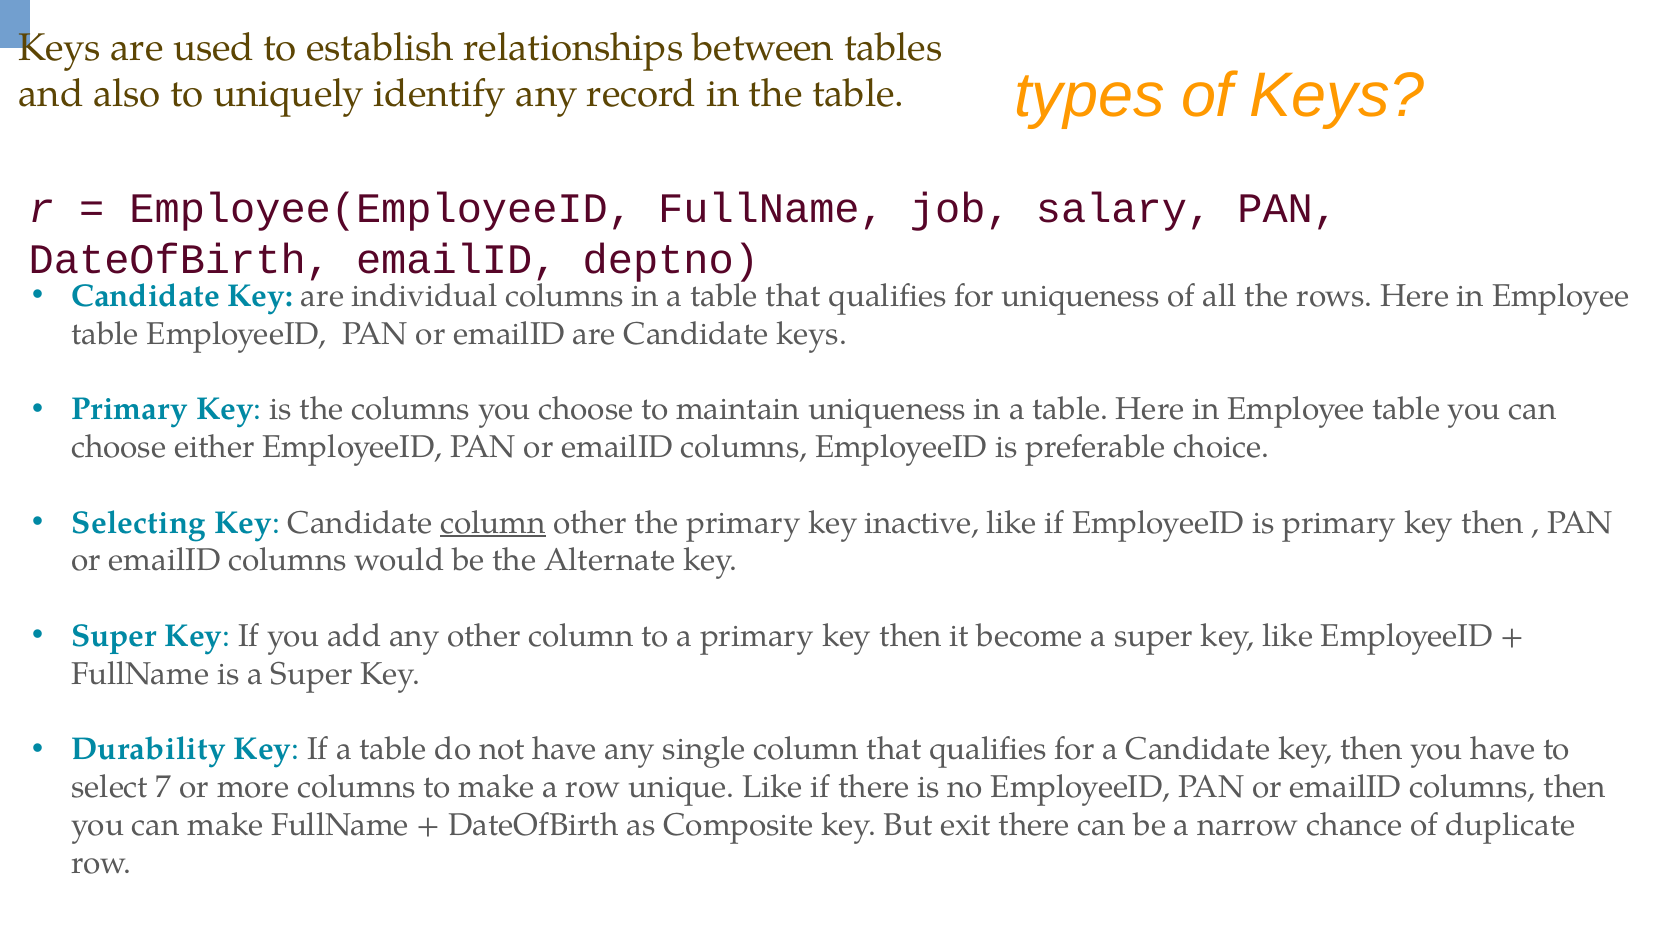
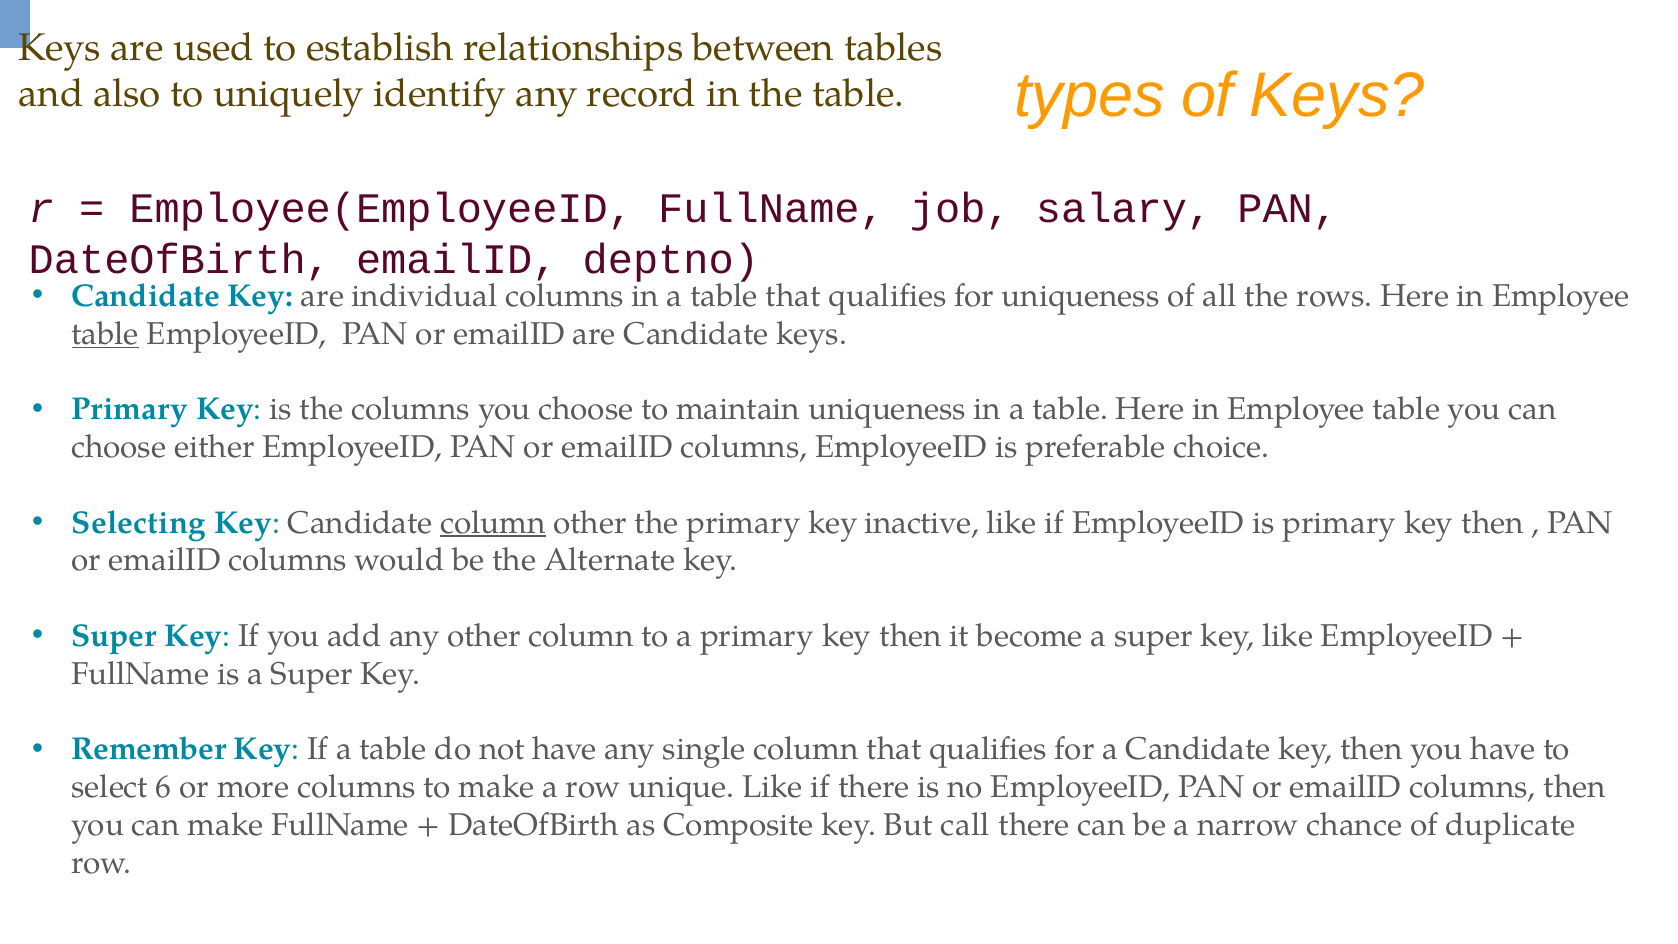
table underline: none -> present (105, 334)
Durability: Durability -> Remember (149, 749)
7: 7 -> 6 (164, 787)
exit: exit -> call (965, 825)
